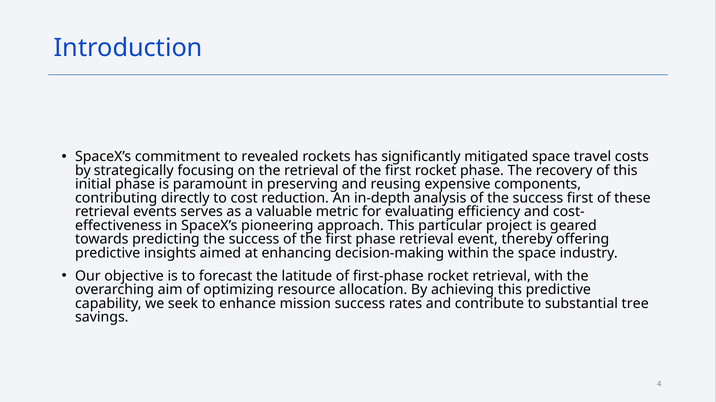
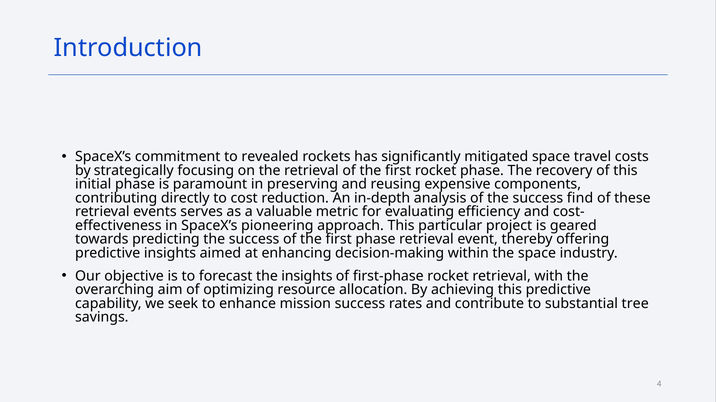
success first: first -> find (580, 198)
the latitude: latitude -> insights (307, 277)
